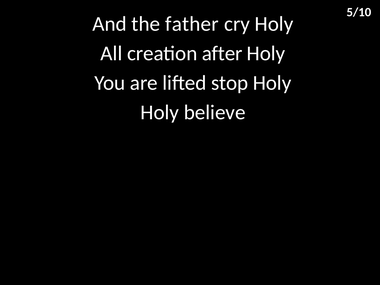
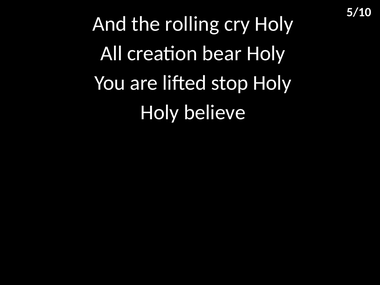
father: father -> rolling (192, 24)
after: after -> bear (222, 53)
